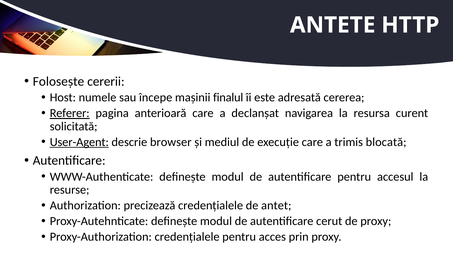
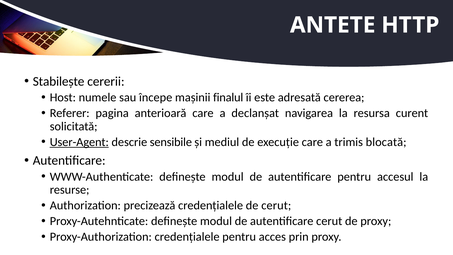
Folosește: Folosește -> Stabilește (59, 81)
Referer underline: present -> none (70, 113)
browser: browser -> sensibile (171, 142)
de antet: antet -> cerut (276, 205)
